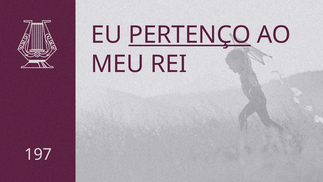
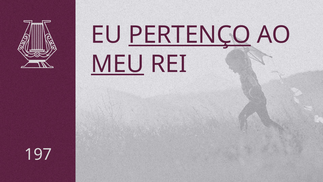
MEU underline: none -> present (118, 64)
